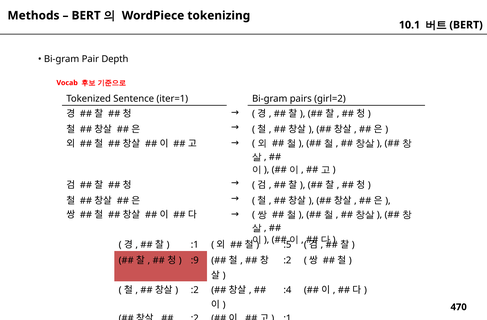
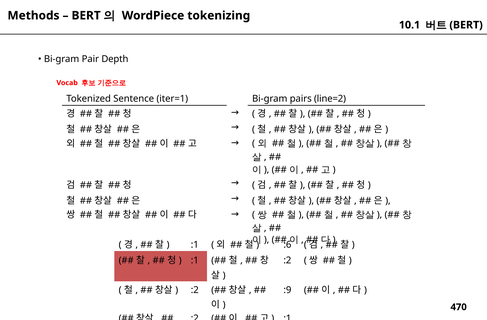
girl=2: girl=2 -> line=2 (330, 99)
:5: :5 -> :6 (287, 245)
:9: :9 -> :1 (195, 260)
:4: :4 -> :9 (287, 290)
